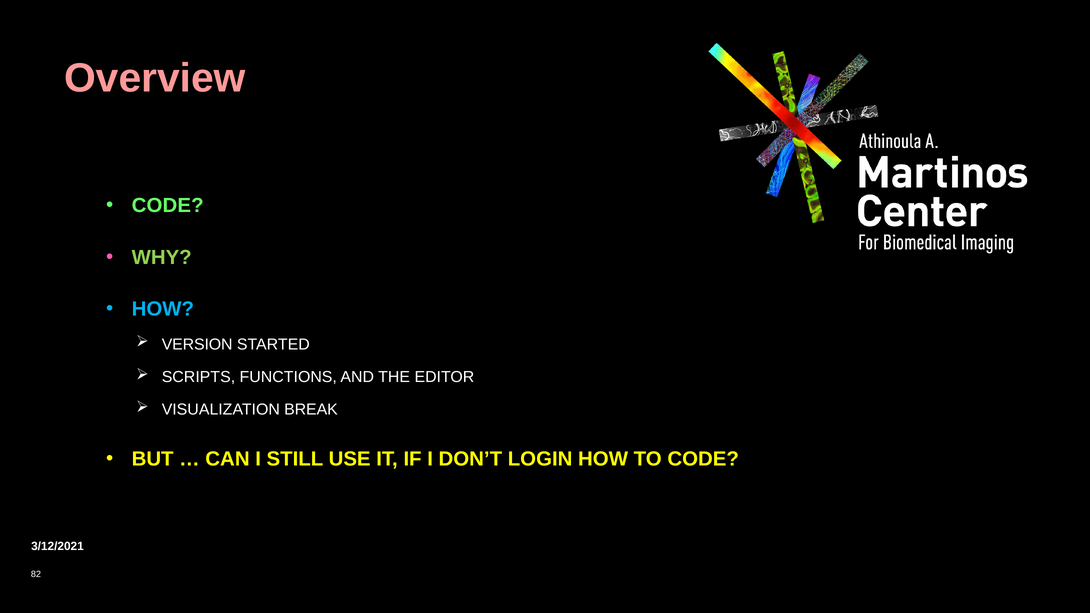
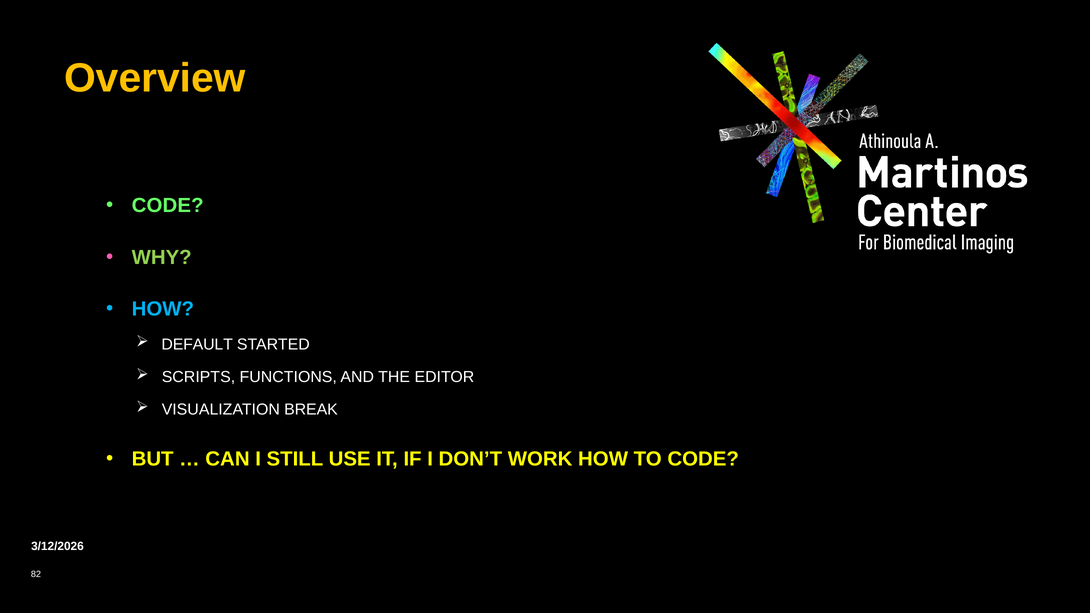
Overview colour: pink -> yellow (155, 78)
VERSION: VERSION -> DEFAULT (197, 344)
LOGIN: LOGIN -> WORK (540, 459)
3/12/2021: 3/12/2021 -> 3/12/2026 (57, 546)
